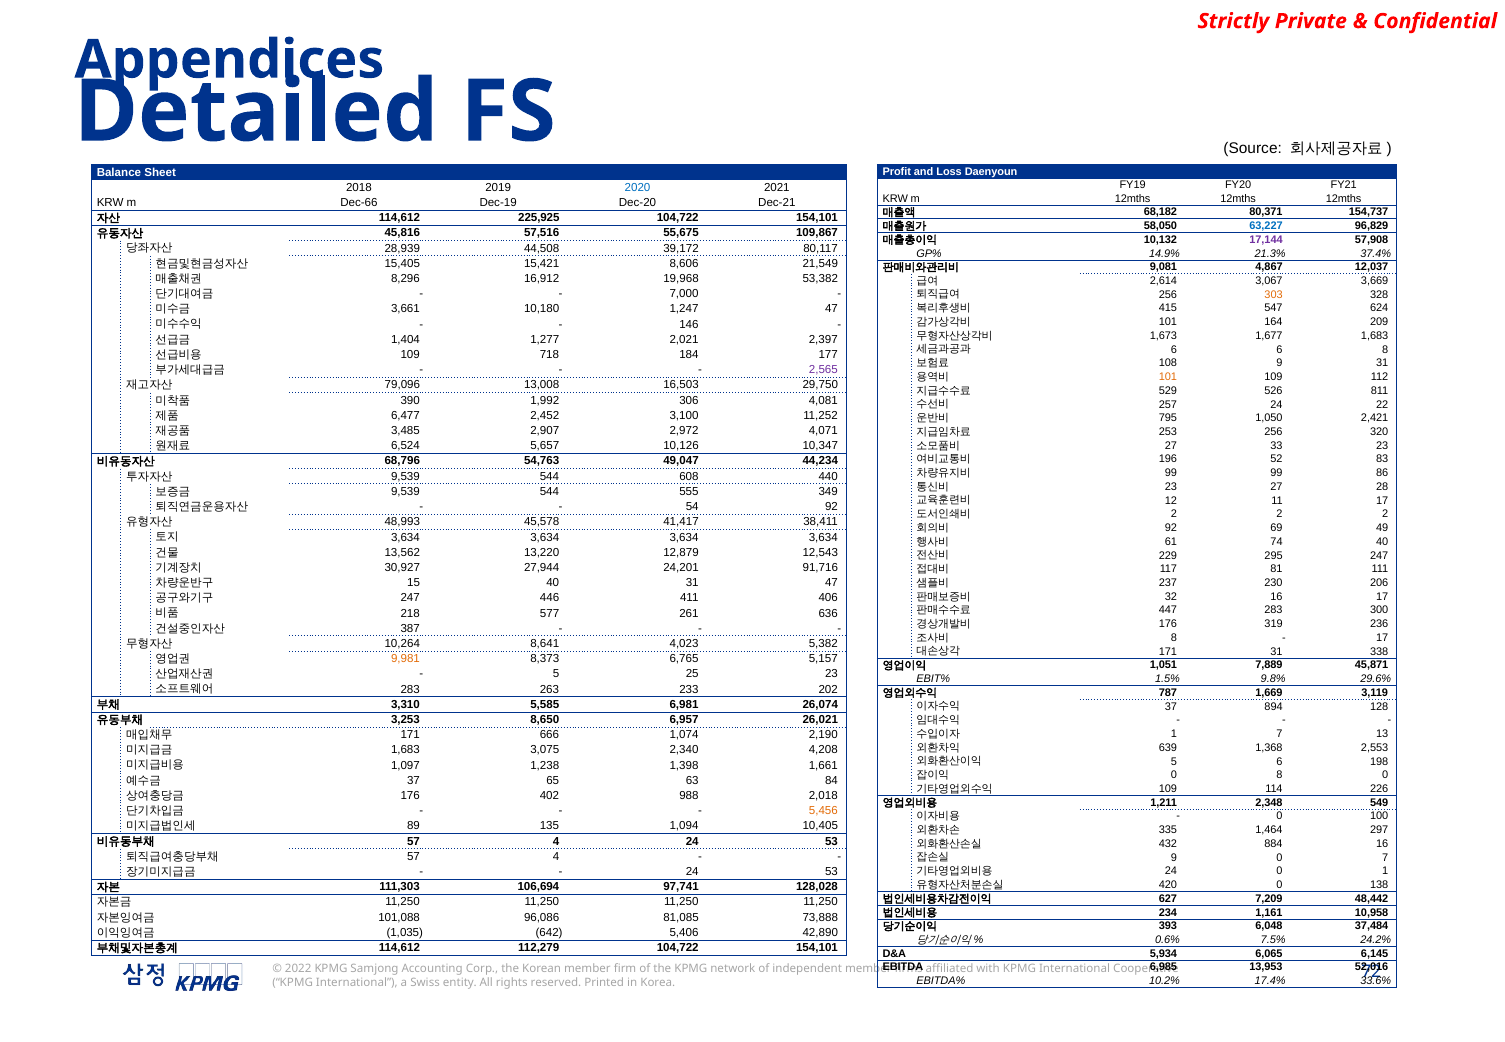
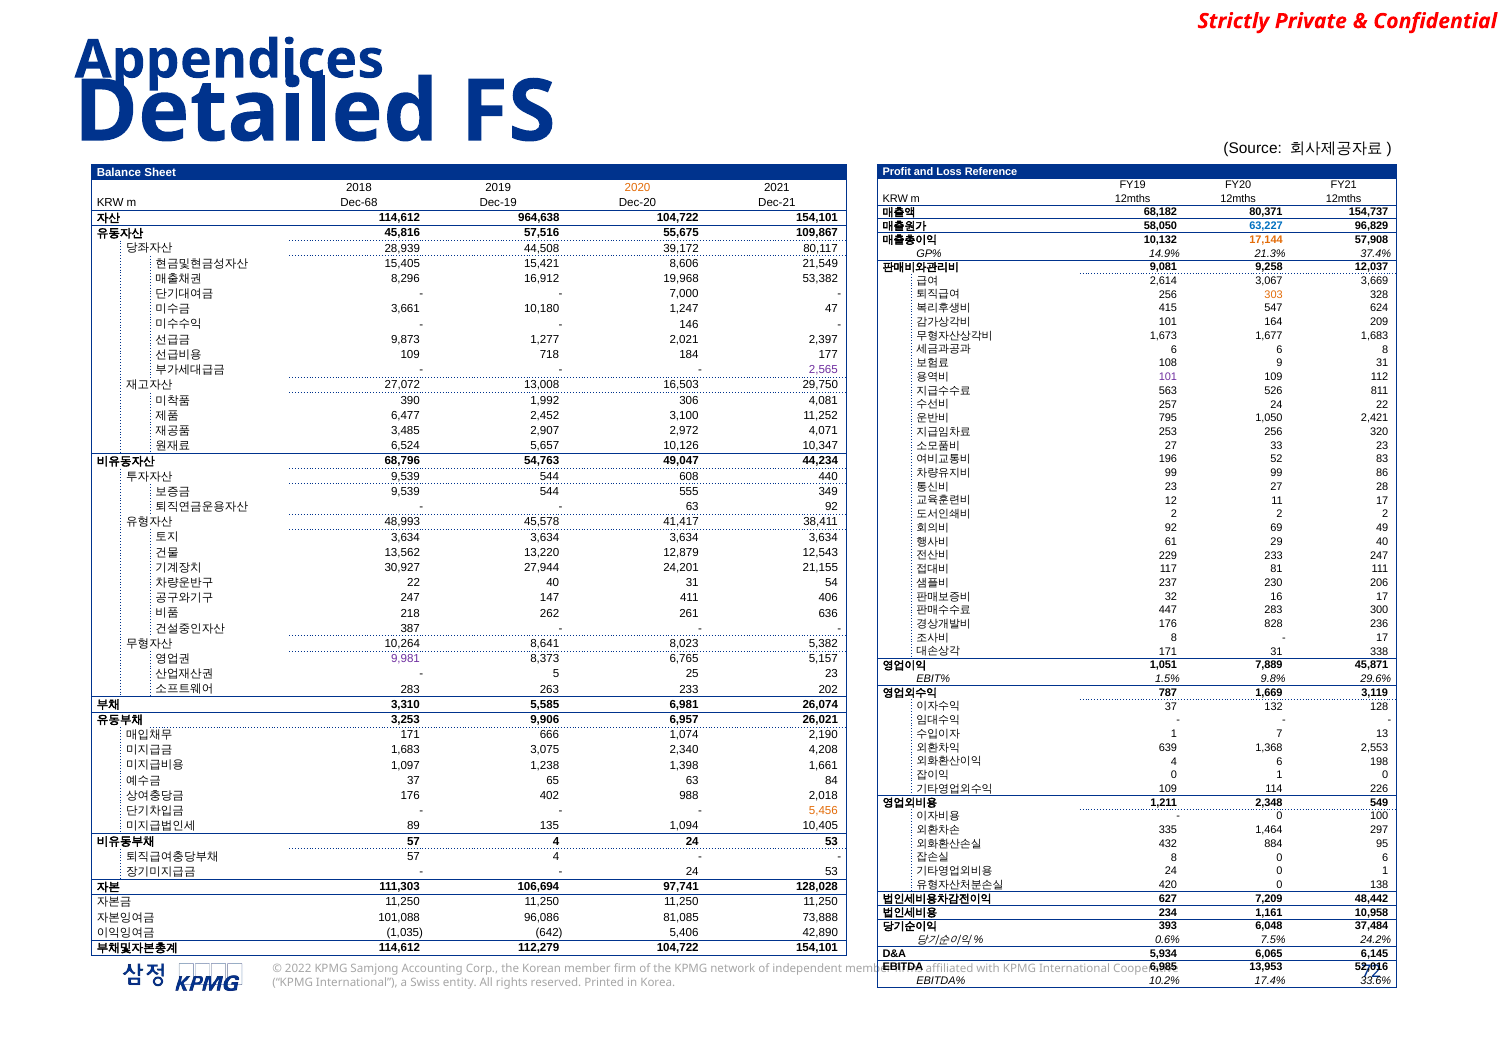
Daenyoun: Daenyoun -> Reference (991, 172)
2020 colour: blue -> orange (638, 187)
Dec-66: Dec-66 -> Dec-68 (359, 203)
225,925: 225,925 -> 964,638 (539, 218)
17,144 colour: purple -> orange (1266, 240)
4,867: 4,867 -> 9,258 (1269, 267)
1,404: 1,404 -> 9,873 (405, 339)
101 colour: orange -> purple (1168, 377)
79,096: 79,096 -> 27,072 (402, 385)
529: 529 -> 563 (1168, 391)
54: 54 -> 63 (692, 507)
74: 74 -> 29 (1277, 542)
229 295: 295 -> 233 (1274, 555)
91,716: 91,716 -> 21,155 (820, 568)
15: 15 -> 22 (414, 583)
31 47: 47 -> 54 (832, 583)
446: 446 -> 147 (550, 598)
577: 577 -> 262 (550, 613)
319: 319 -> 828 (1274, 624)
4,023: 4,023 -> 8,023 (684, 644)
9,981 colour: orange -> purple (405, 659)
894: 894 -> 132 (1274, 706)
8,650: 8,650 -> 9,906 (545, 720)
5: 5 -> 4 (1174, 761)
8: 8 -> 1 (1280, 775)
884 16: 16 -> 95 (1382, 844)
9: 9 -> 8 (1174, 857)
0 7: 7 -> 6 (1385, 857)
